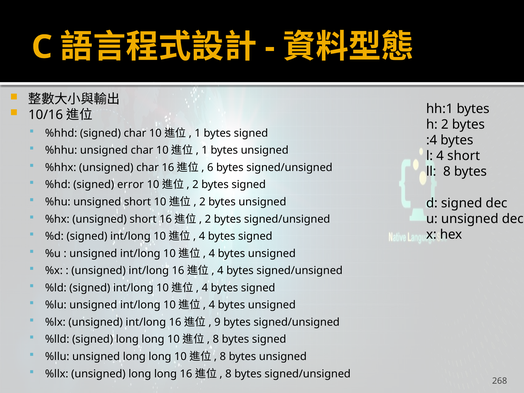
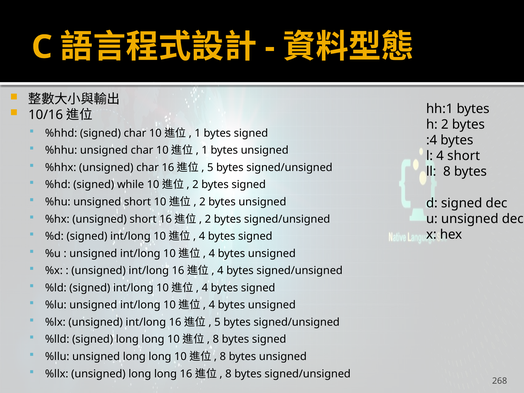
6: 6 -> 5 (210, 168)
error: error -> while (131, 185)
9: 9 -> 5 (217, 322)
